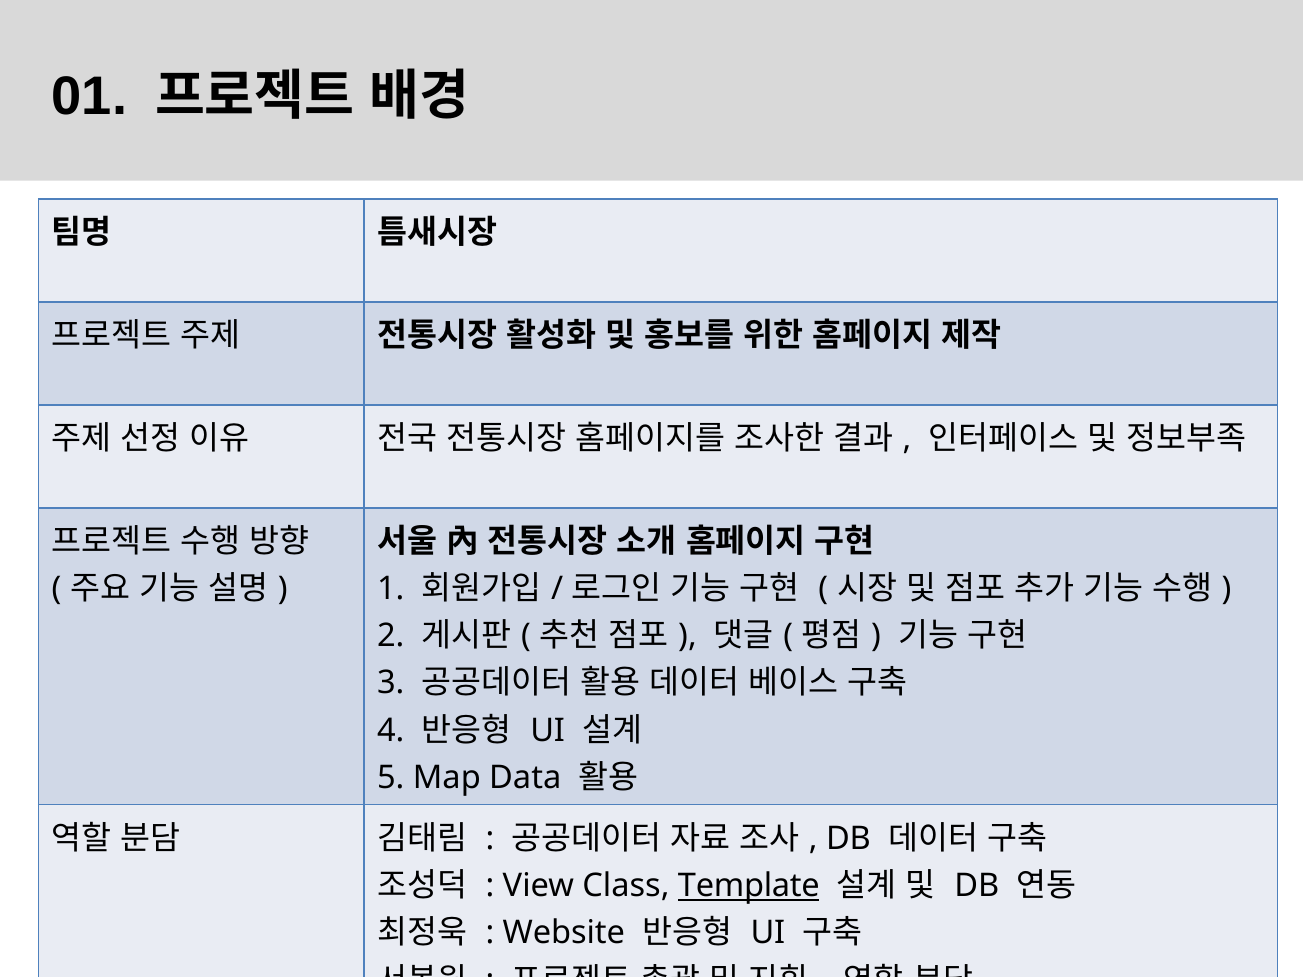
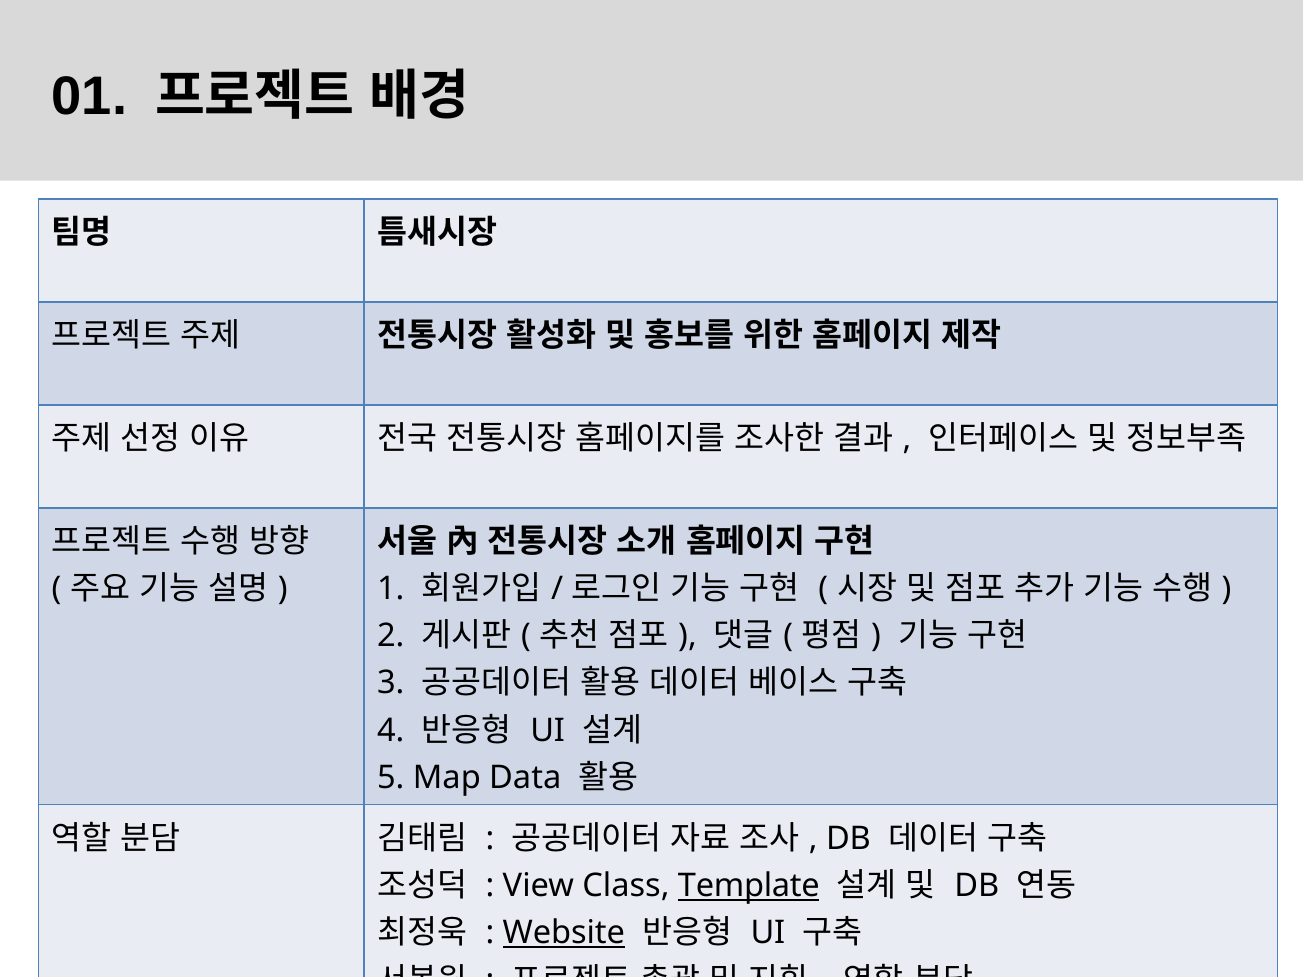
Website underline: none -> present (564, 933)
